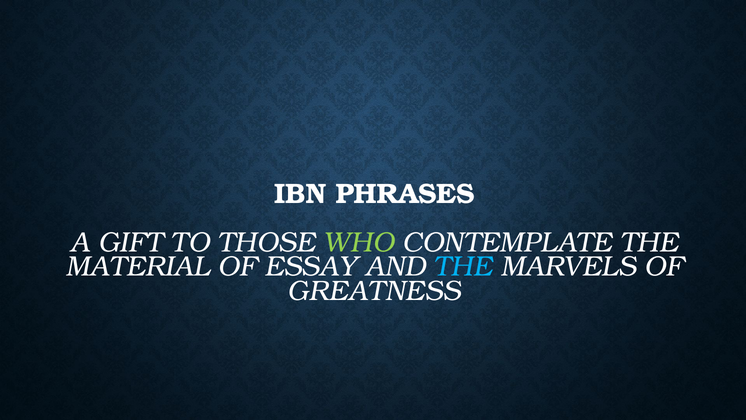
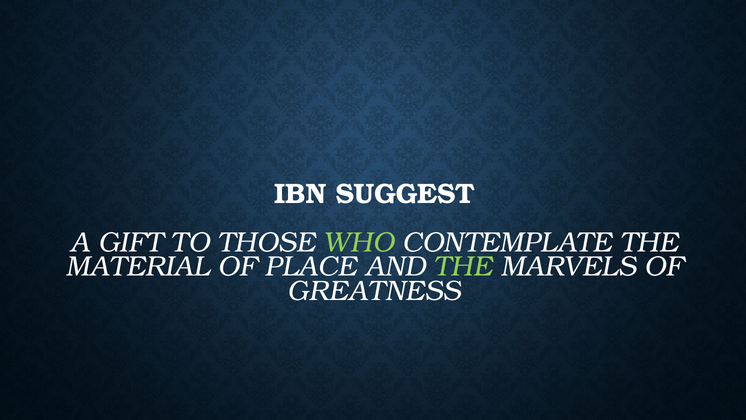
PHRASES: PHRASES -> SUGGEST (405, 194)
ESSAY: ESSAY -> PLACE (311, 267)
THE colour: light blue -> light green (463, 267)
